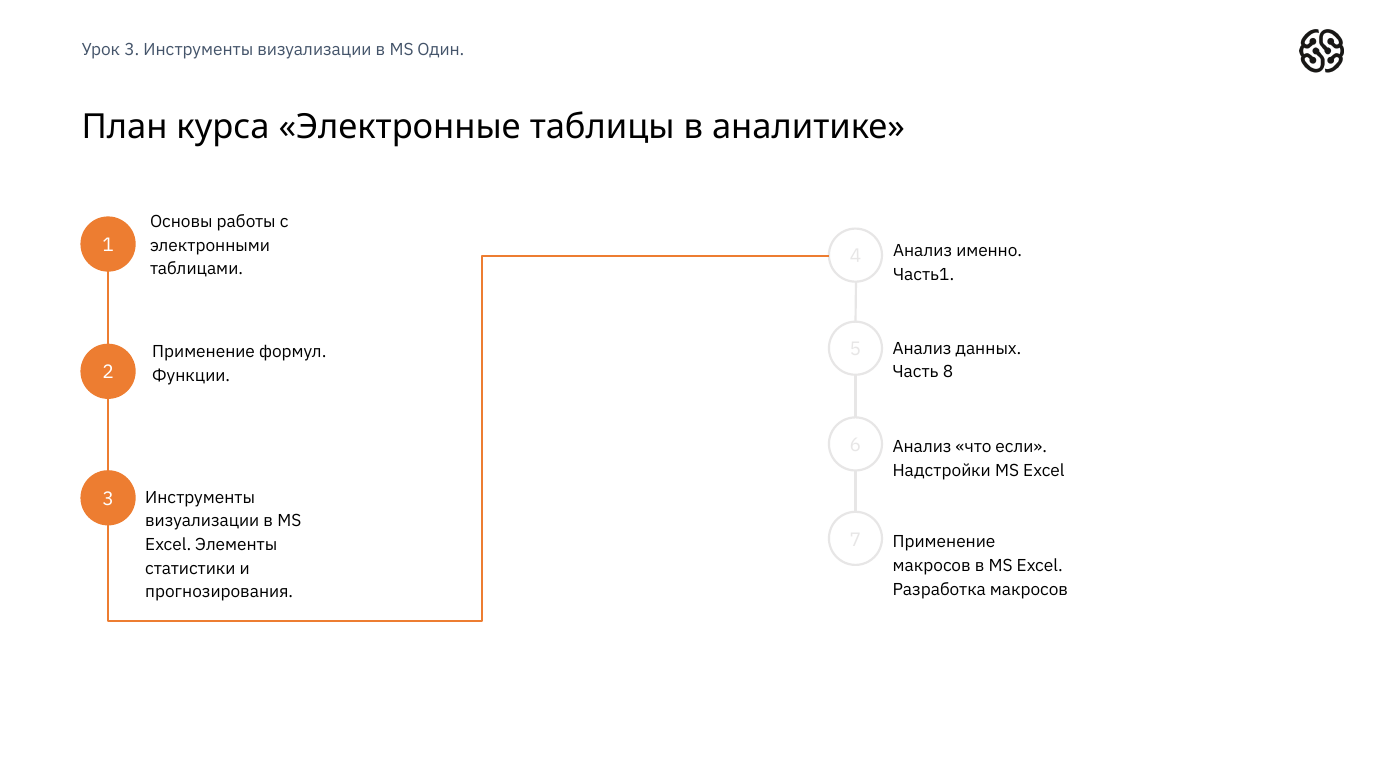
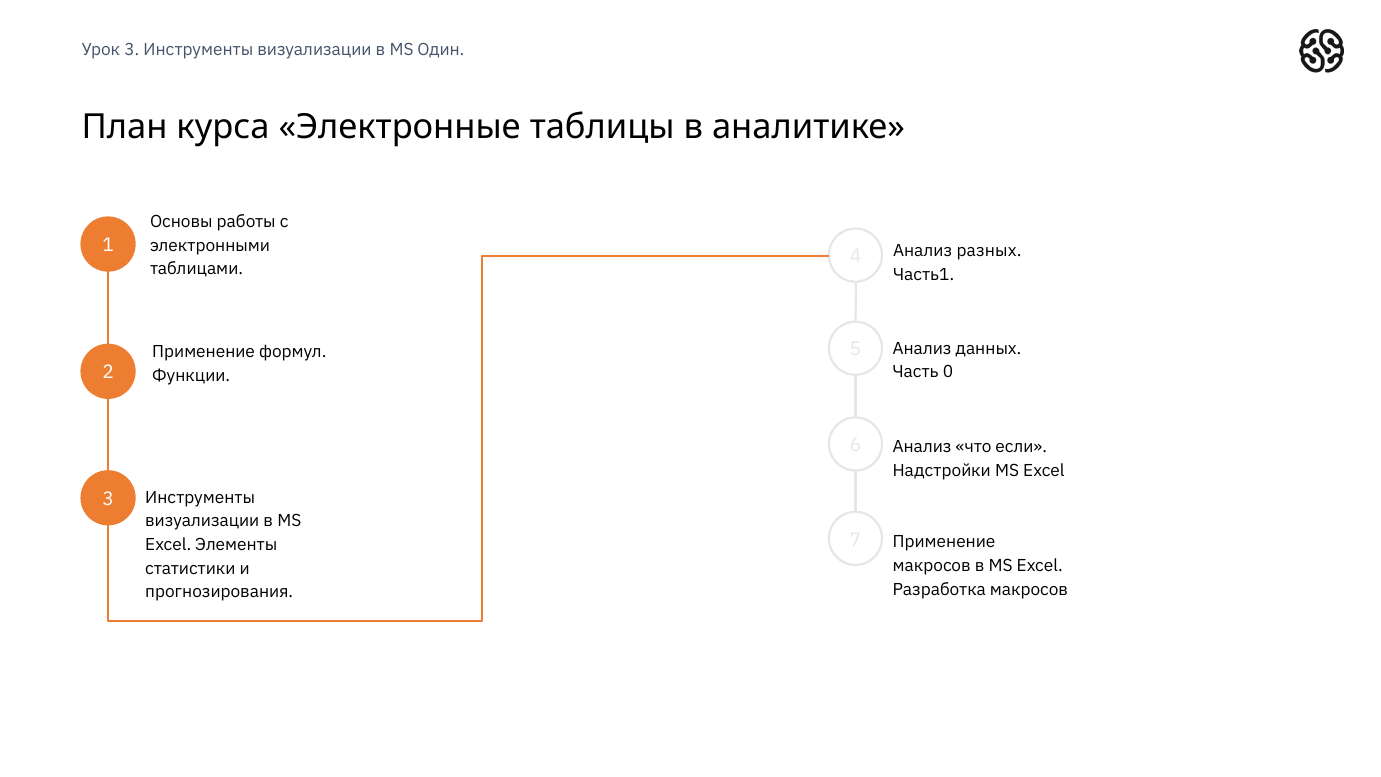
именно: именно -> разных (989, 251)
8: 8 -> 0 (948, 372)
